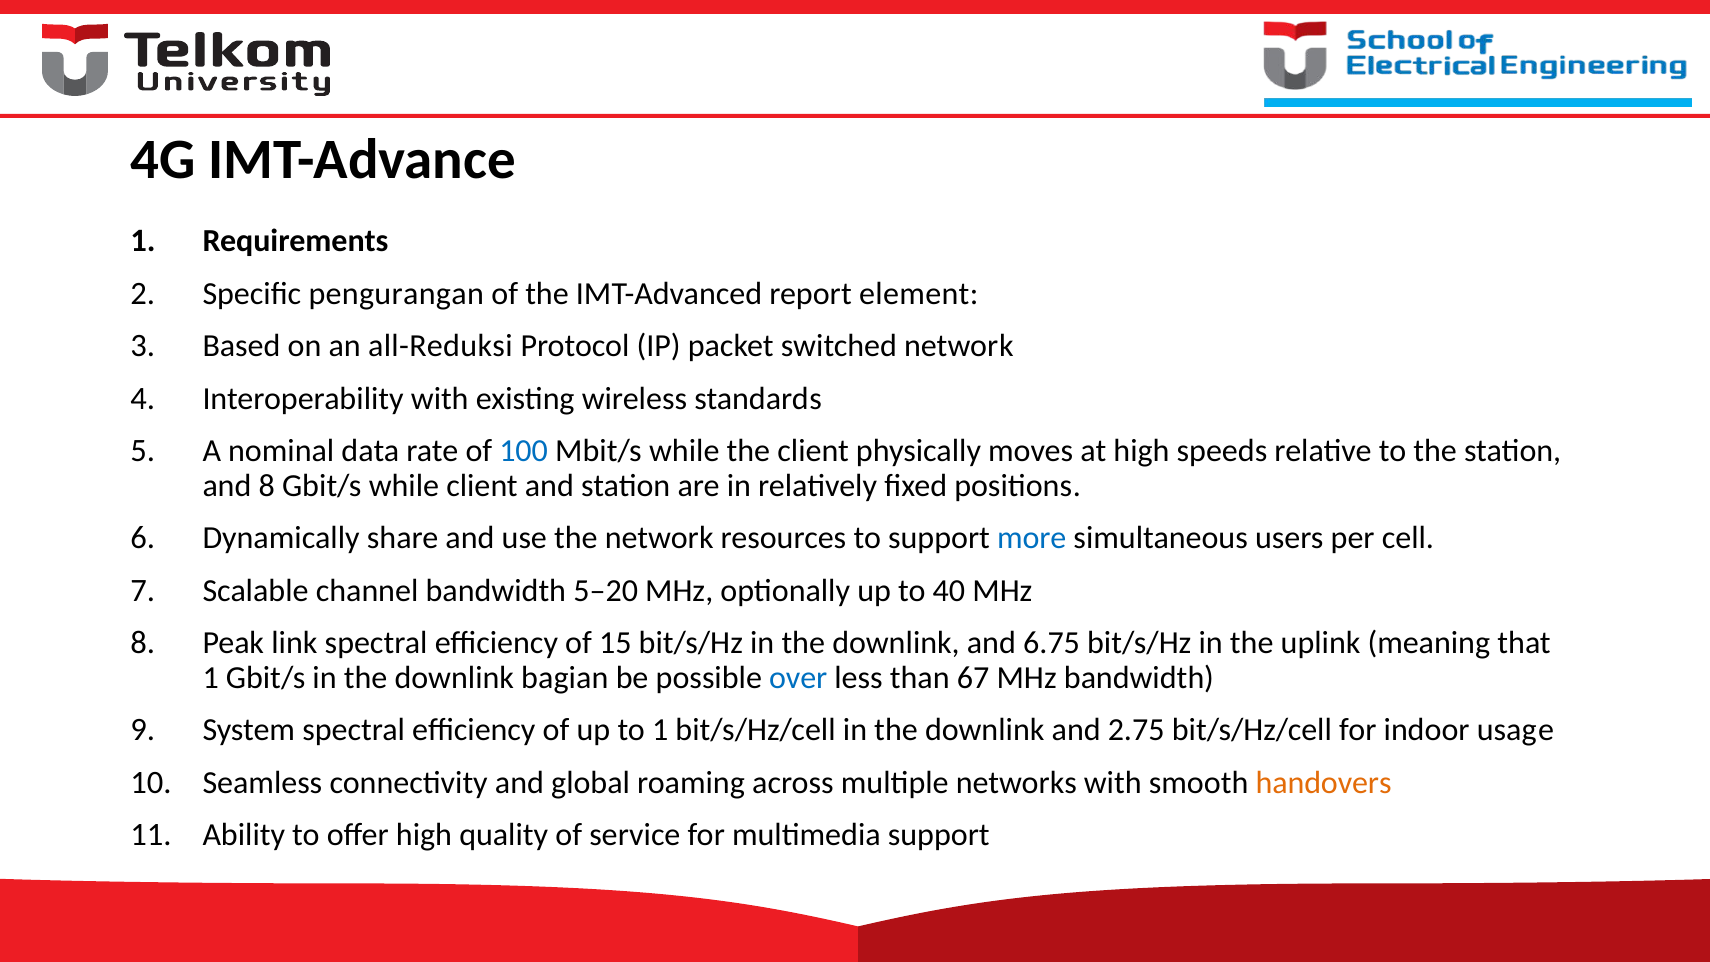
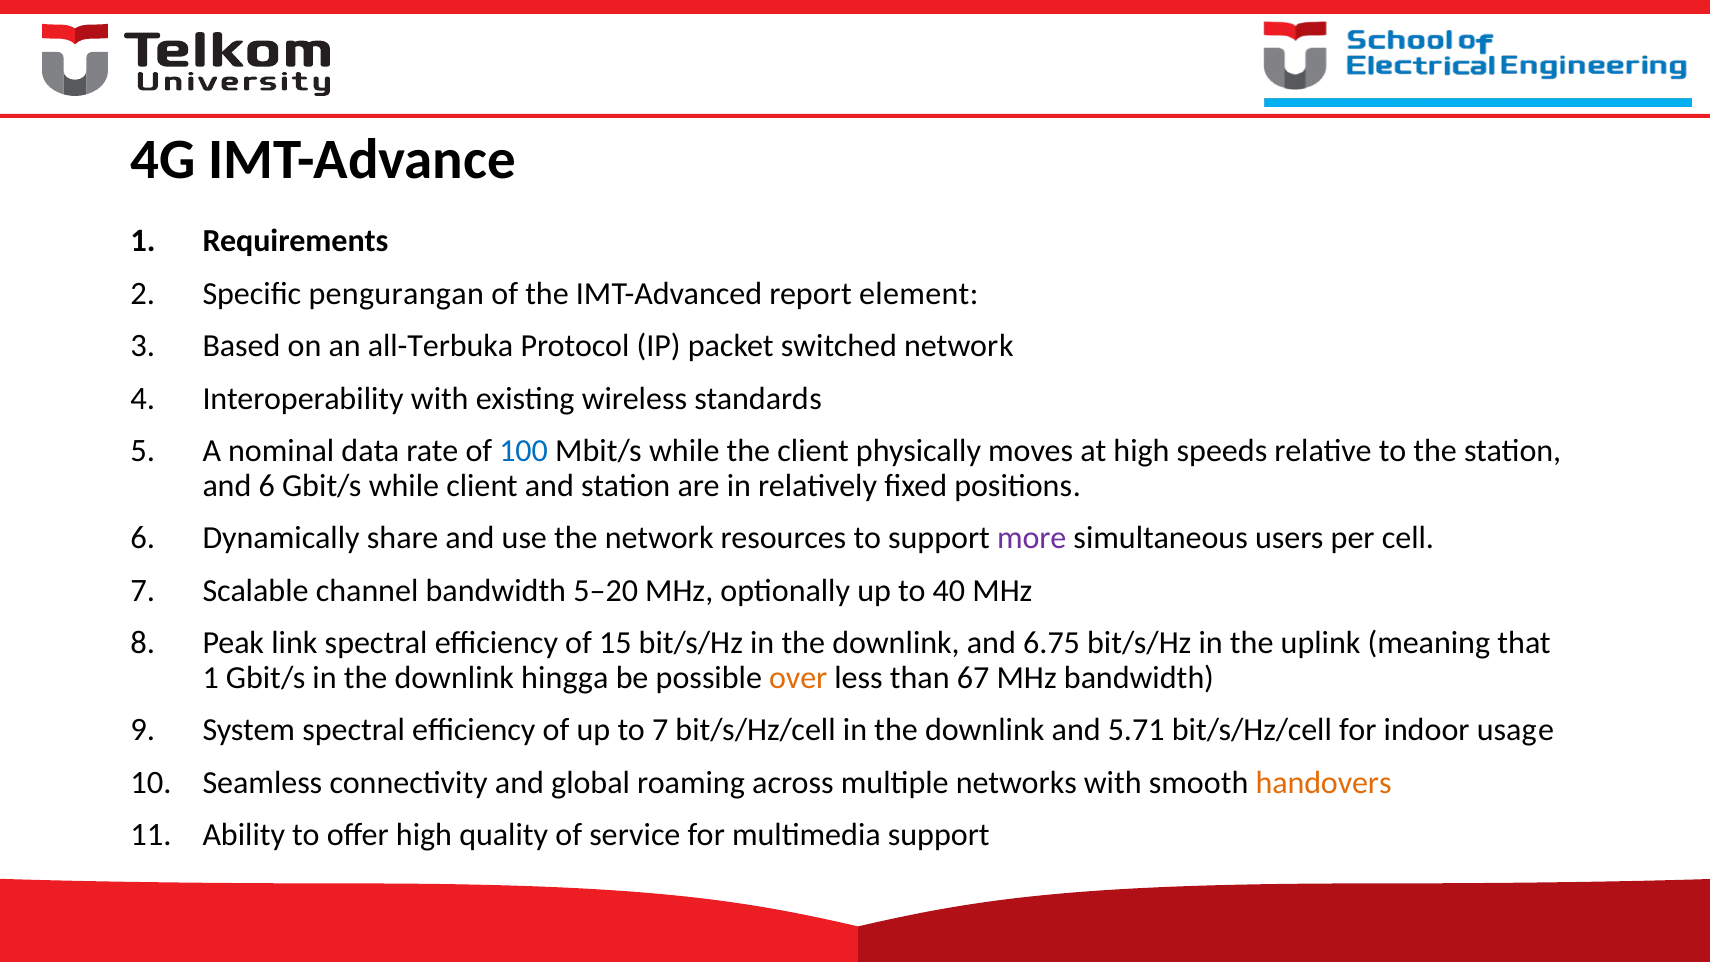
all-Reduksi: all-Reduksi -> all-Terbuka (441, 346)
and 8: 8 -> 6 (267, 485)
more colour: blue -> purple (1032, 538)
bagian: bagian -> hingga (565, 678)
over colour: blue -> orange (798, 678)
to 1: 1 -> 7 (660, 730)
2.75: 2.75 -> 5.71 (1136, 730)
